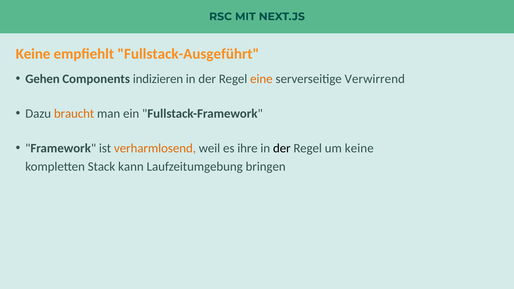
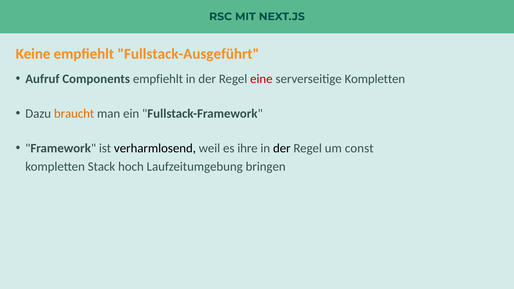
Gehen: Gehen -> Aufruf (42, 79)
Components indizieren: indizieren -> empfiehlt (158, 79)
eine colour: orange -> red (261, 79)
serverseitige Verwirrend: Verwirrend -> Kompletten (375, 79)
verharmlosend colour: orange -> black (155, 148)
um keine: keine -> const (359, 148)
kann: kann -> hoch (131, 167)
